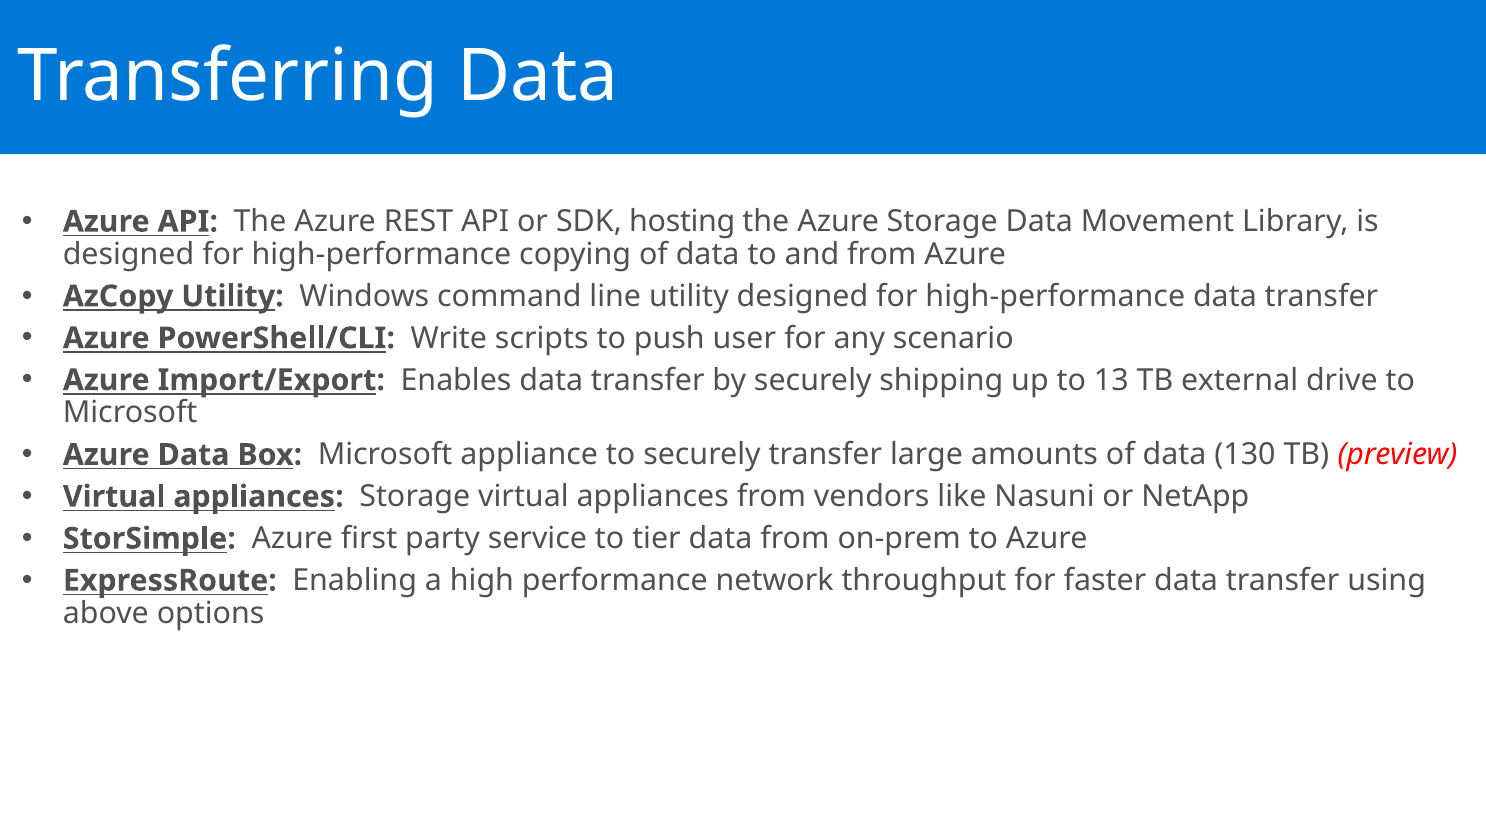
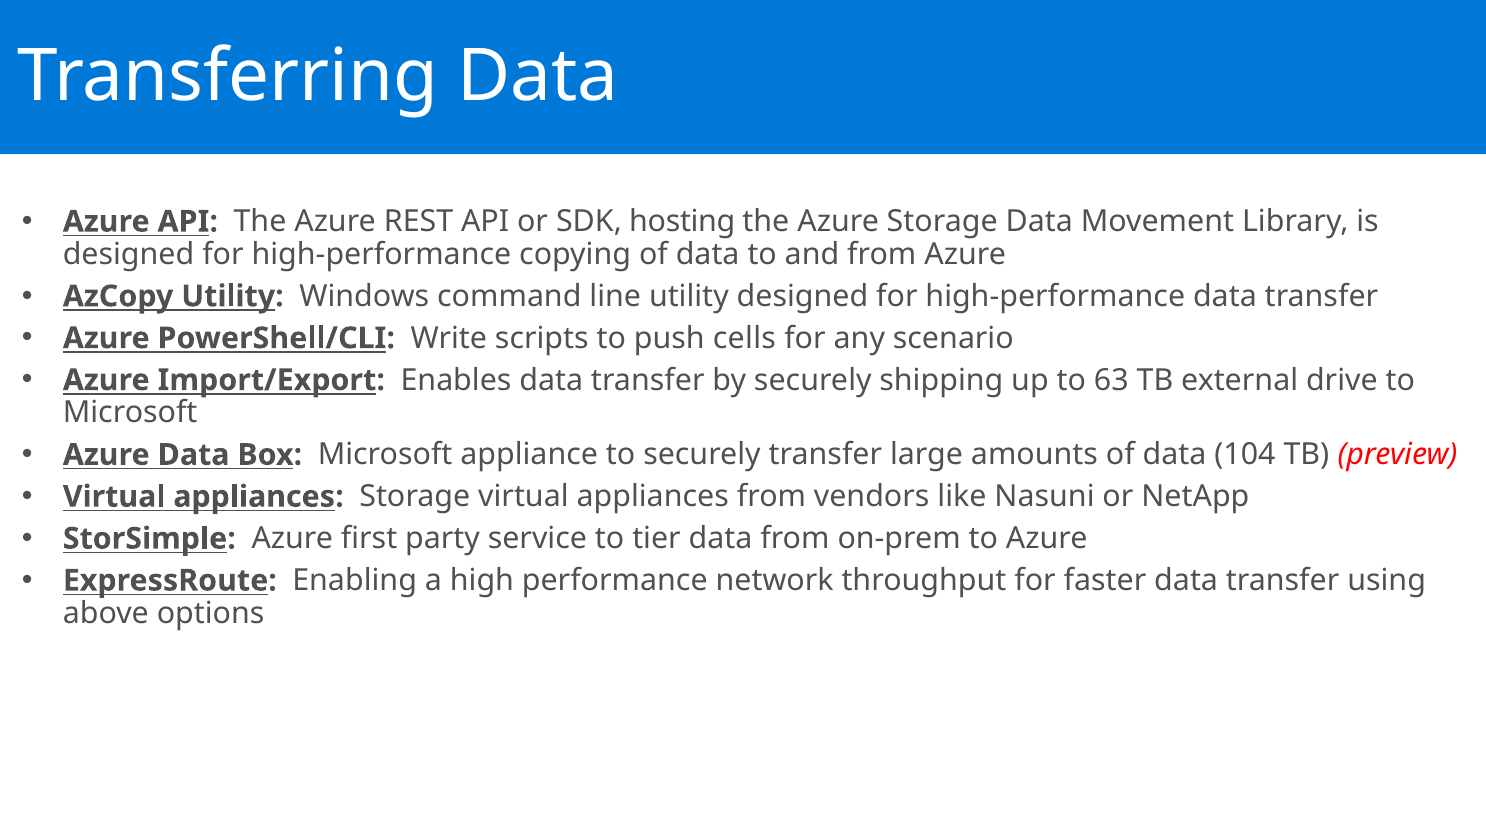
user: user -> cells (744, 338)
13: 13 -> 63 (1111, 380)
130: 130 -> 104 (1245, 455)
